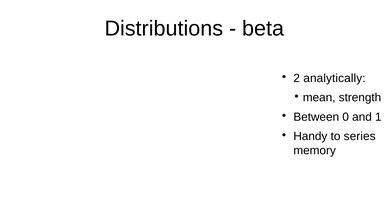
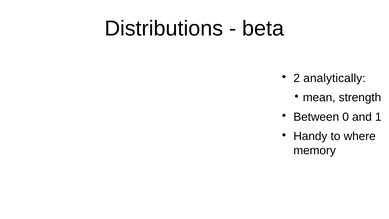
series: series -> where (360, 136)
